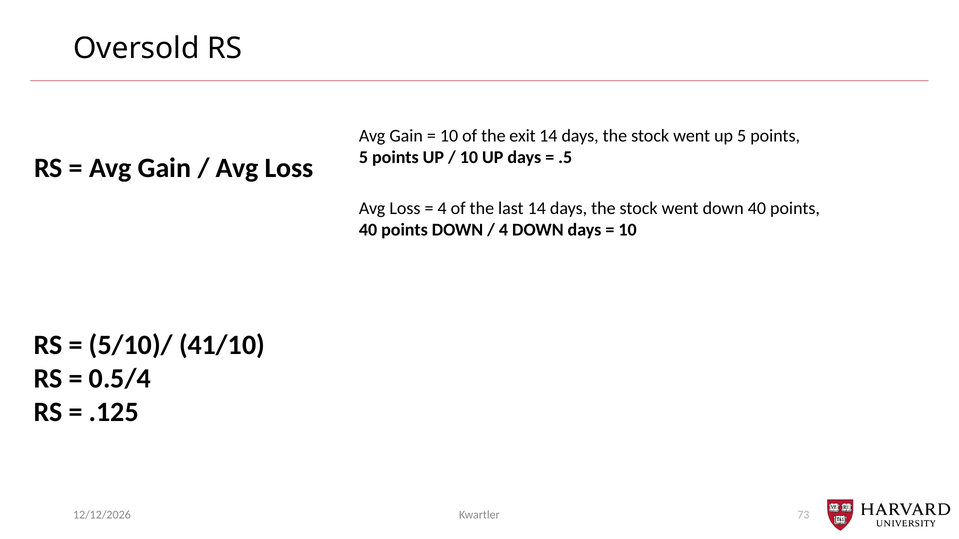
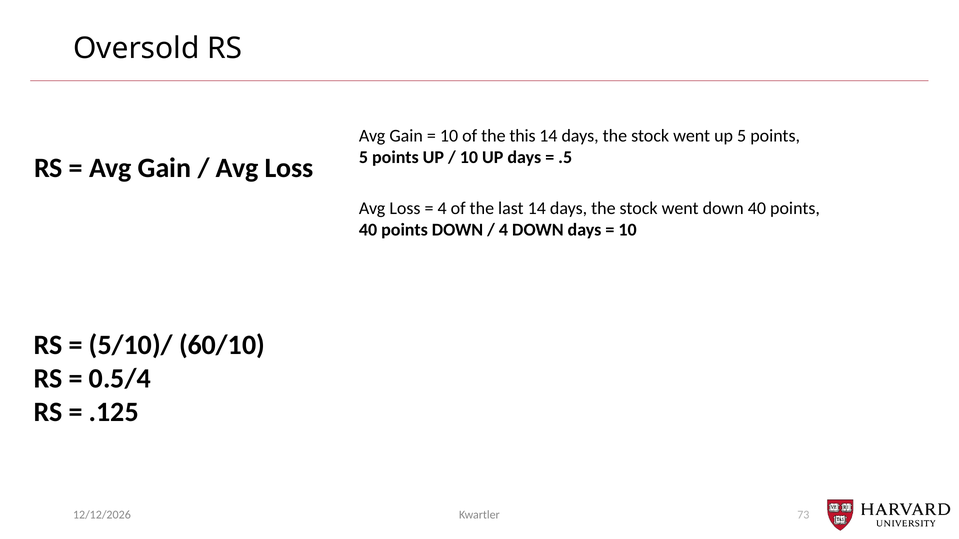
exit: exit -> this (523, 136)
41/10: 41/10 -> 60/10 (222, 345)
